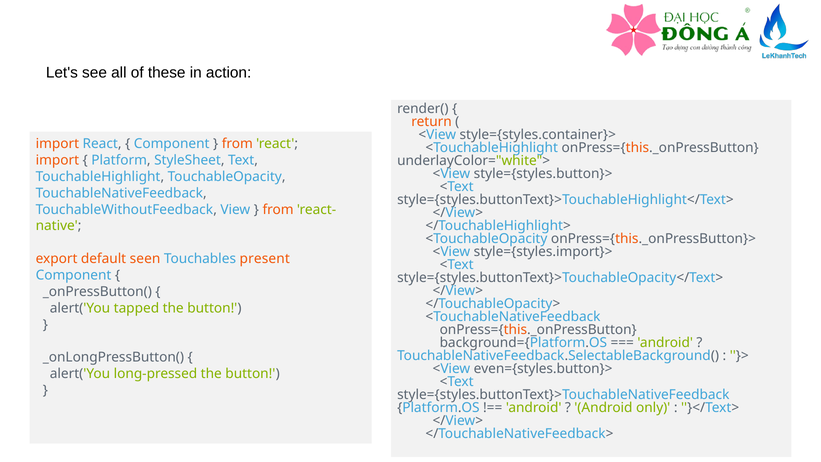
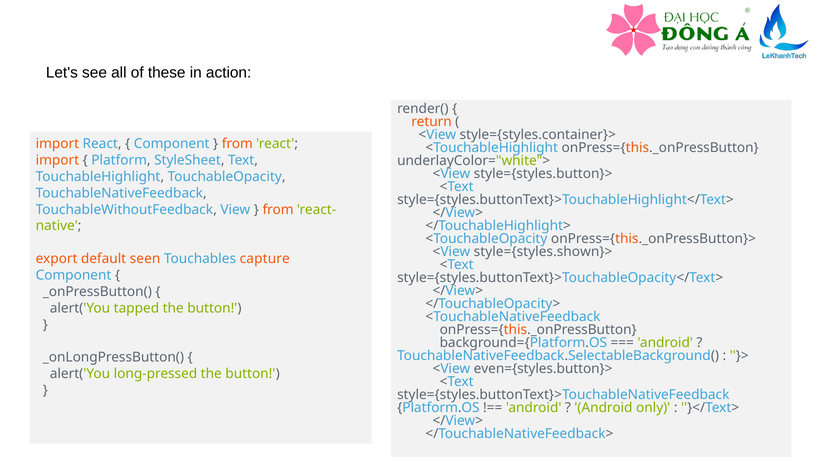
style={styles.import}>: style={styles.import}> -> style={styles.shown}> (543, 252)
present: present -> capture (265, 259)
